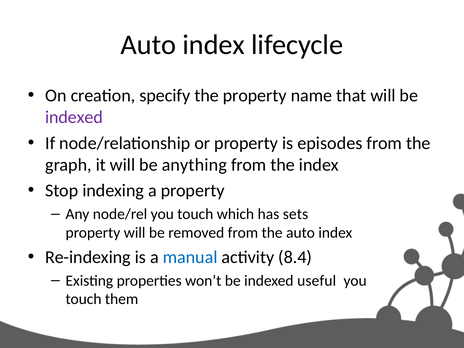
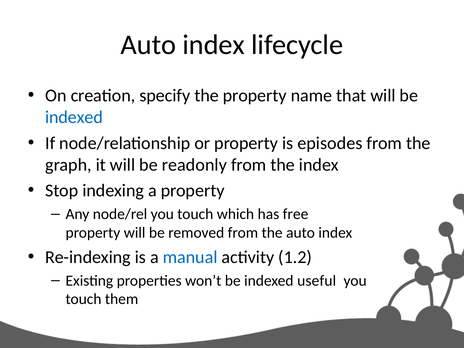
indexed colour: purple -> blue (74, 117)
anything: anything -> readonly (194, 165)
sets: sets -> free (296, 214)
8.4: 8.4 -> 1.2 (295, 257)
